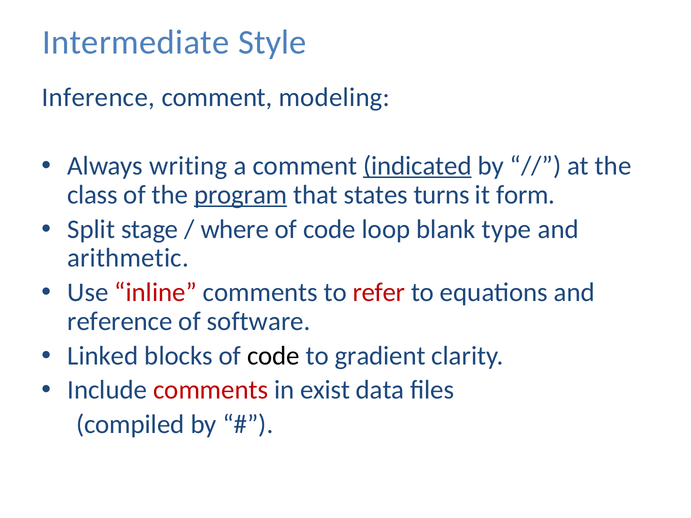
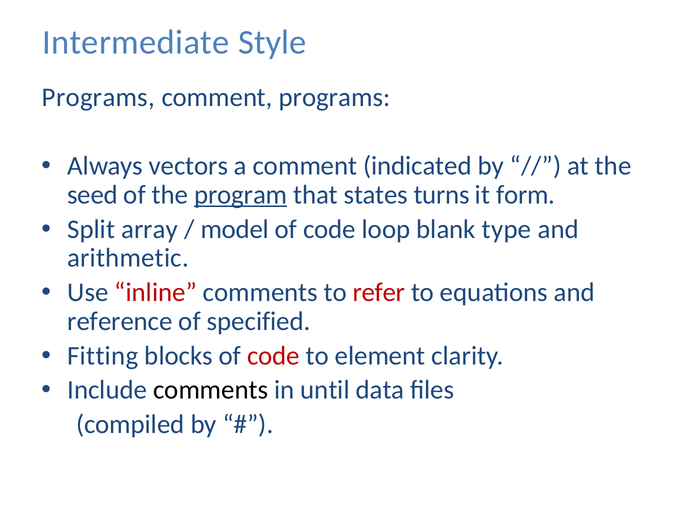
Inference: Inference -> Programs (98, 97)
comment modeling: modeling -> programs (335, 97)
writing: writing -> vectors (188, 166)
indicated underline: present -> none (417, 166)
class: class -> seed (93, 195)
stage: stage -> array (150, 229)
where: where -> model (235, 229)
software: software -> specified (259, 322)
Linked: Linked -> Fitting (103, 356)
code colour: black -> red (273, 356)
gradient: gradient -> element (380, 356)
comments colour: red -> black (211, 390)
exist: exist -> until (325, 390)
